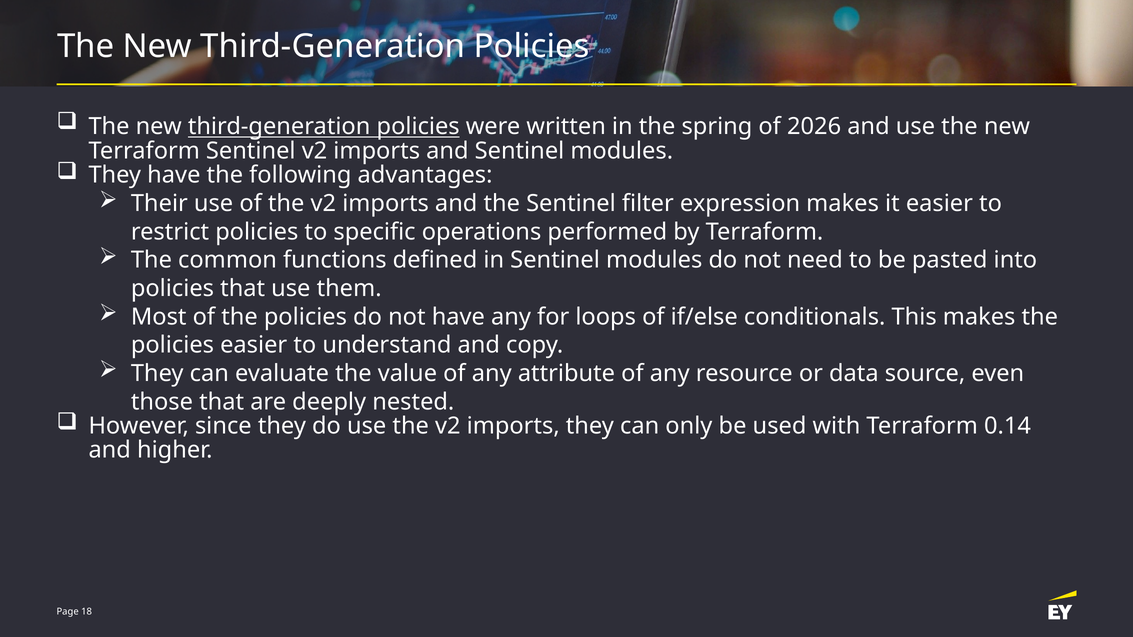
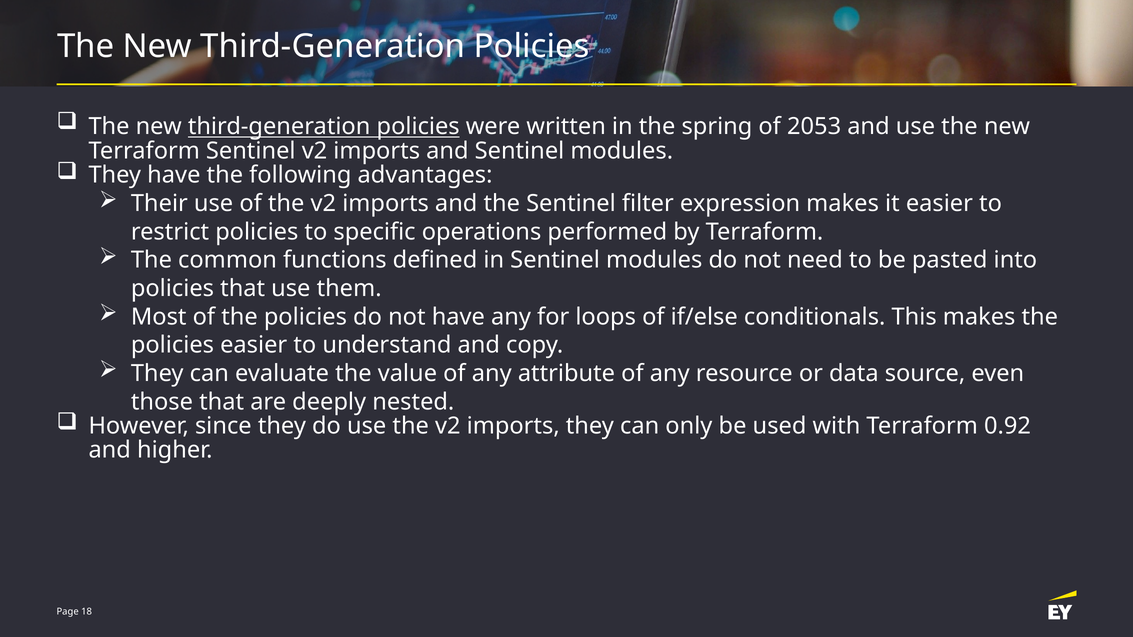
2026: 2026 -> 2053 (814, 126)
0.14: 0.14 -> 0.92 (1008, 426)
